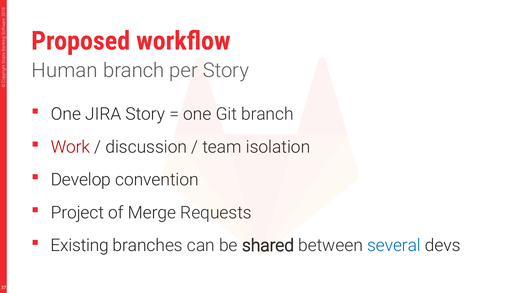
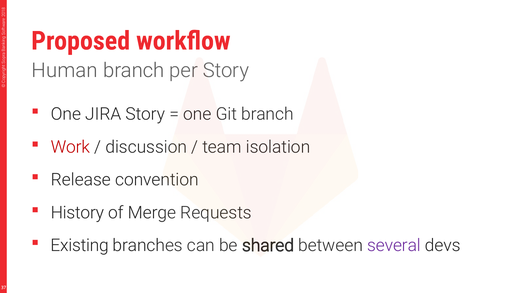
Develop: Develop -> Release (81, 180)
Project: Project -> History (77, 213)
several colour: blue -> purple (394, 246)
